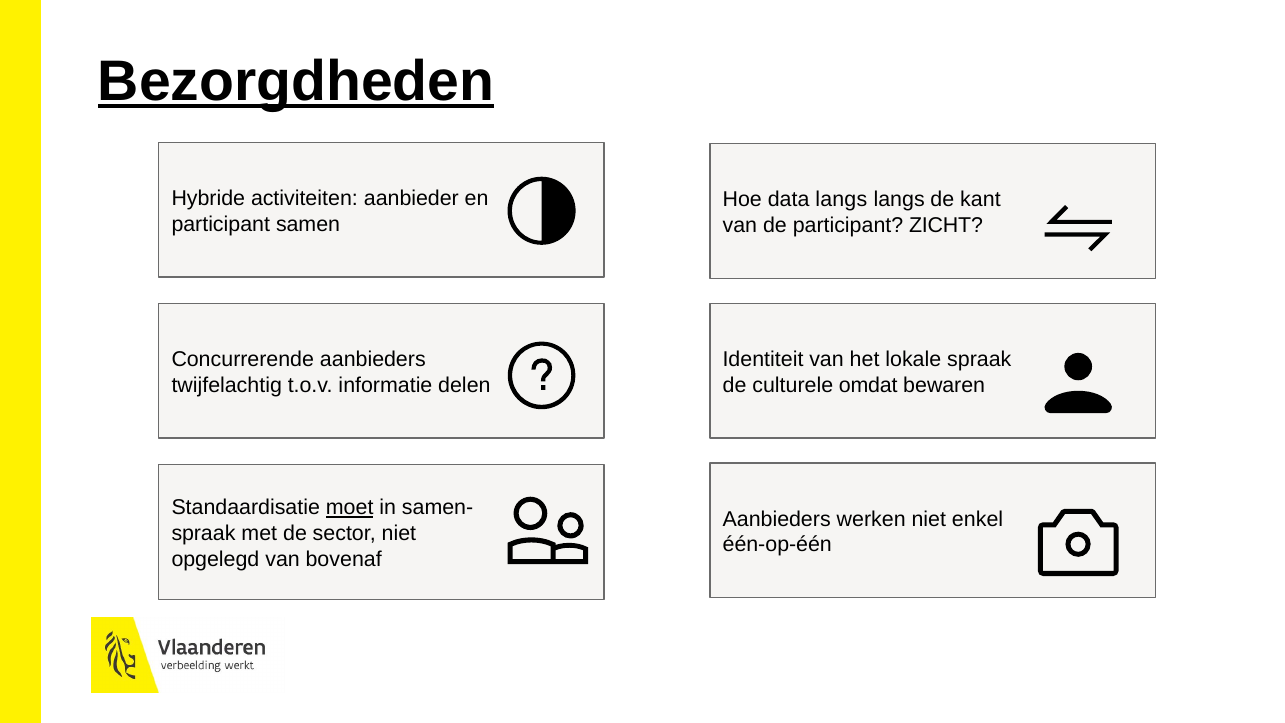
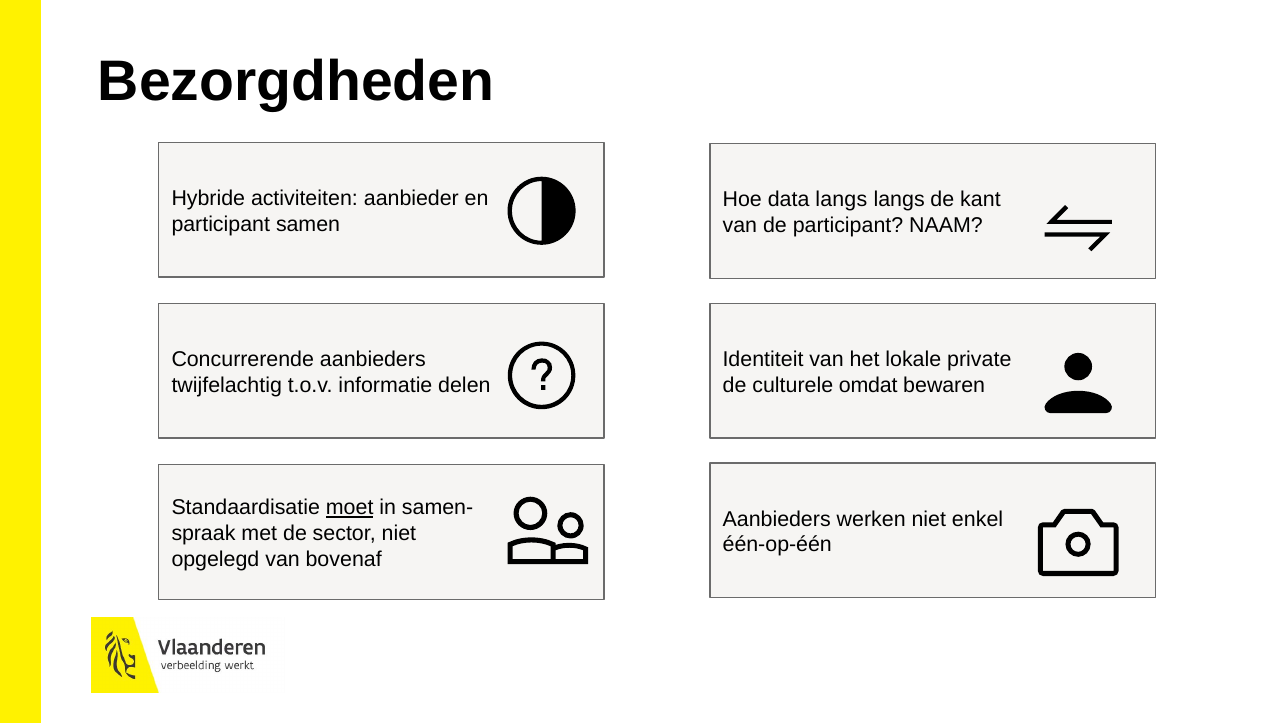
Bezorgdheden underline: present -> none (296, 82)
ZICHT: ZICHT -> NAAM (946, 225)
lokale spraak: spraak -> private (979, 359)
